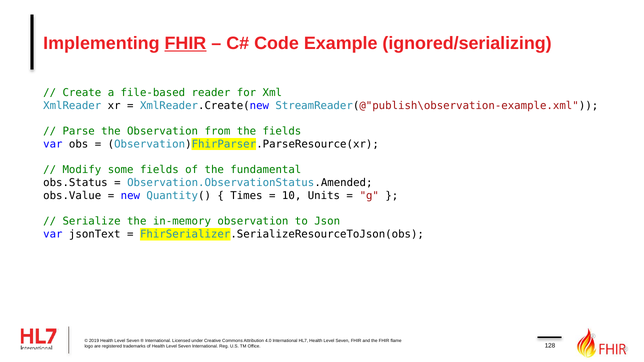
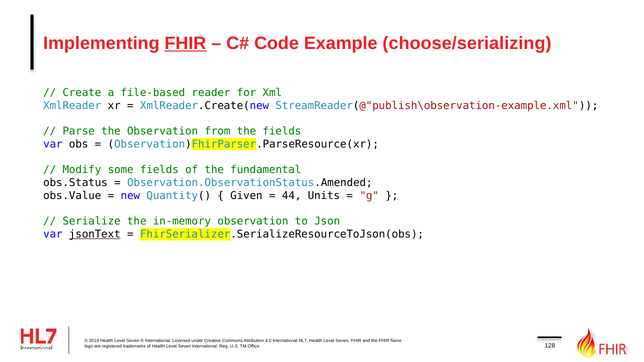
ignored/serializing: ignored/serializing -> choose/serializing (467, 43)
Times: Times -> Given (246, 196)
10: 10 -> 44 (292, 196)
jsonText underline: none -> present (95, 234)
